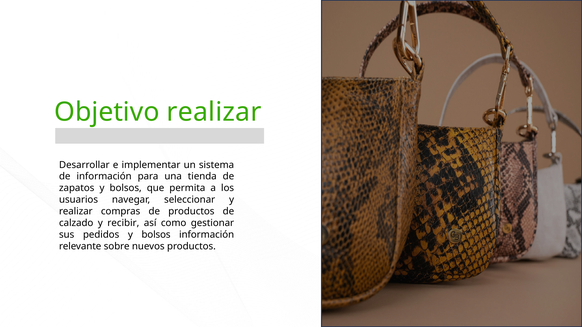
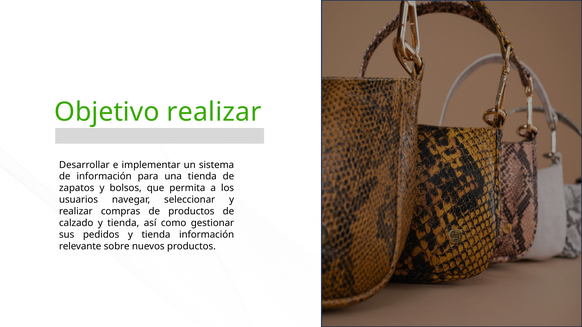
calzado y recibir: recibir -> tienda (123, 223)
pedidos y bolsos: bolsos -> tienda (156, 235)
